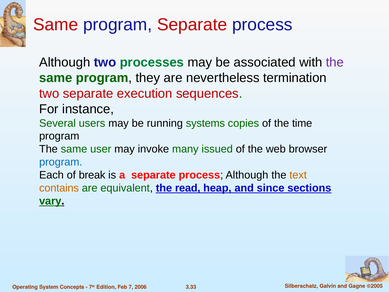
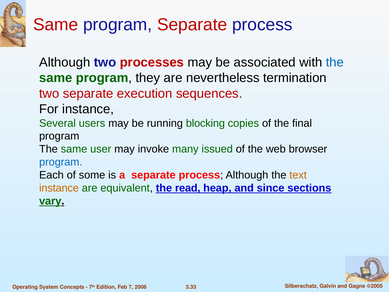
processes colour: green -> red (152, 62)
the colour: purple -> blue (335, 62)
systems: systems -> blocking (205, 123)
time: time -> final (302, 123)
break: break -> some (92, 175)
contains: contains -> instance (59, 188)
